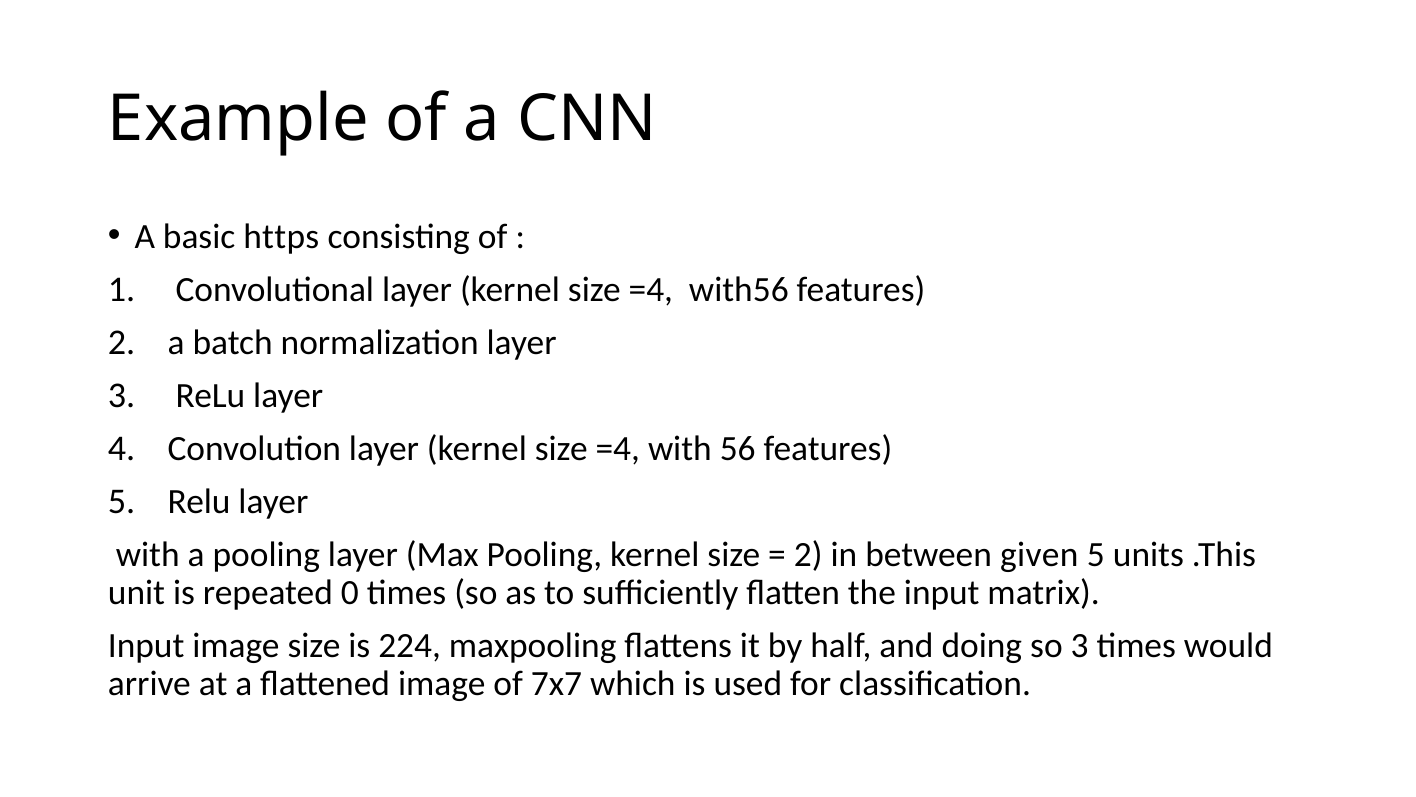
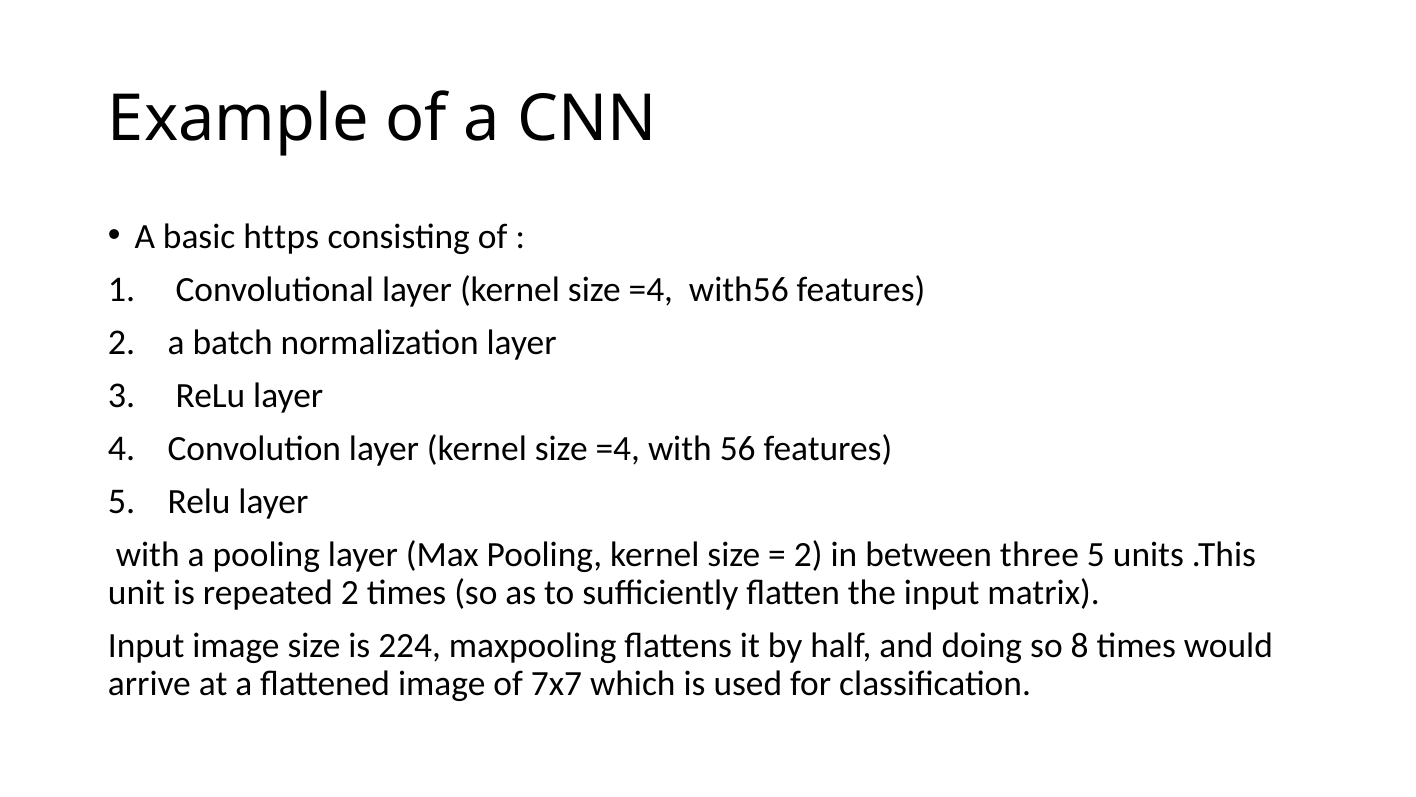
given: given -> three (1039, 554)
repeated 0: 0 -> 2 (350, 592)
so 3: 3 -> 8 (1080, 645)
